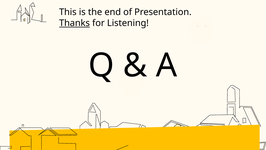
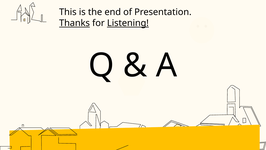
Listening underline: none -> present (128, 23)
